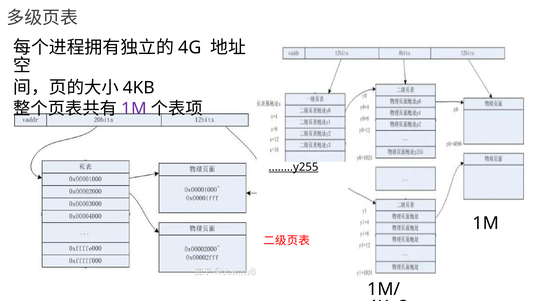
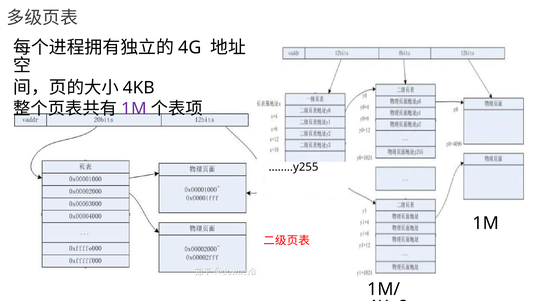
........y255 underline: present -> none (294, 167)
